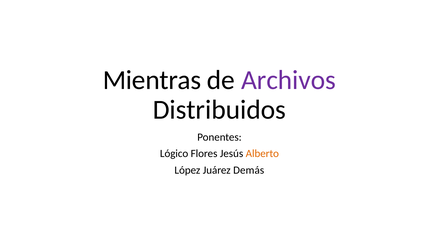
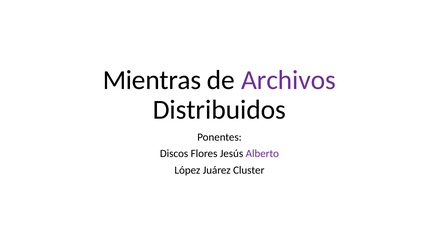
Lógico: Lógico -> Discos (174, 154)
Alberto colour: orange -> purple (262, 154)
Demás: Demás -> Cluster (249, 170)
